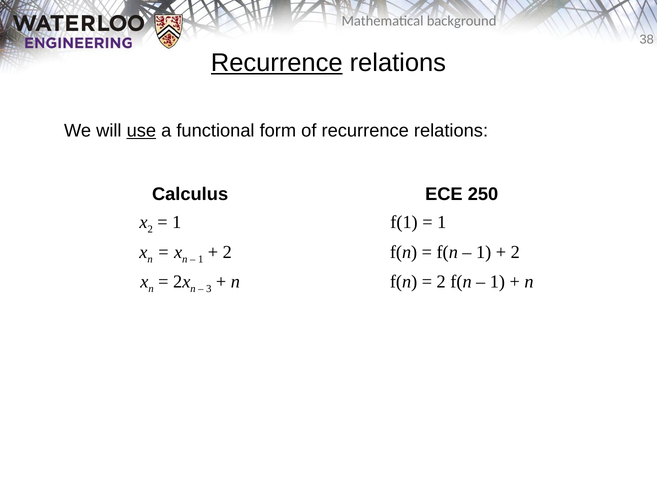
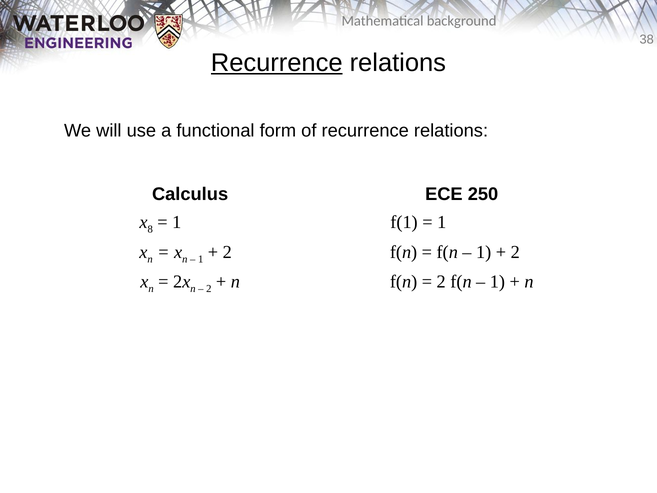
use underline: present -> none (141, 130)
2: 2 -> 8 (150, 229)
3: 3 -> 2 (209, 289)
